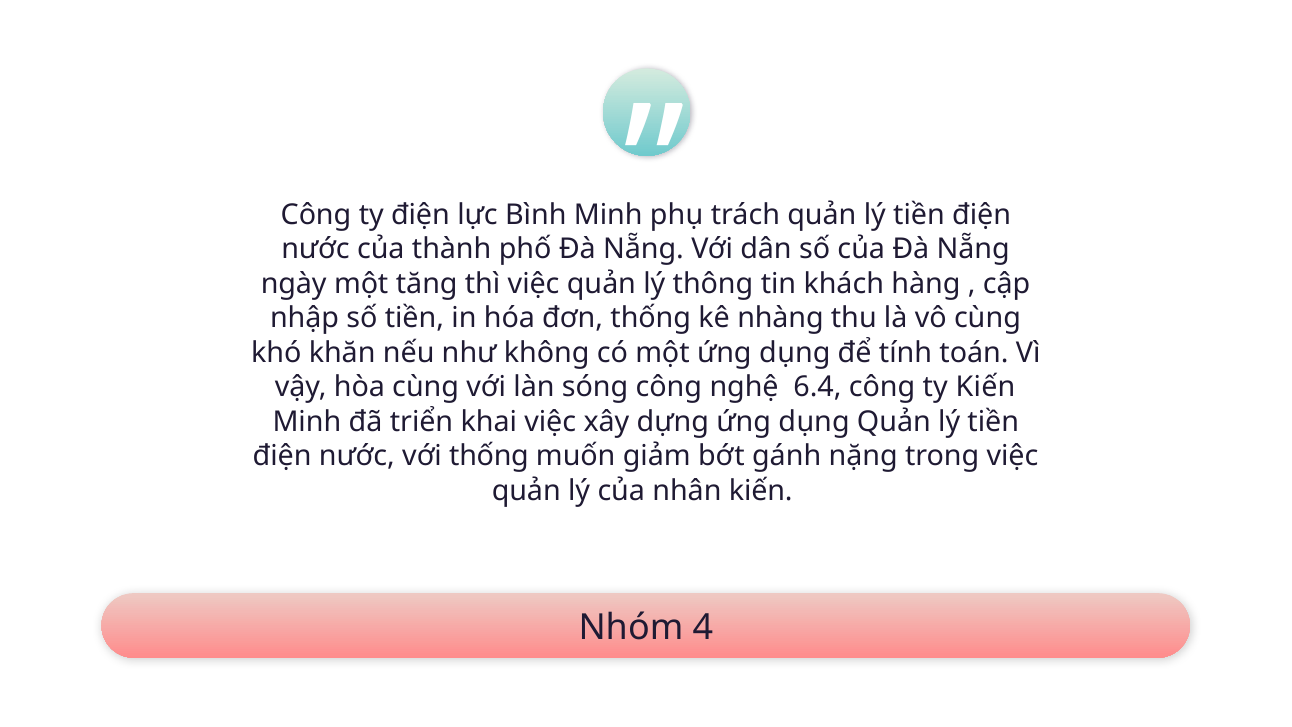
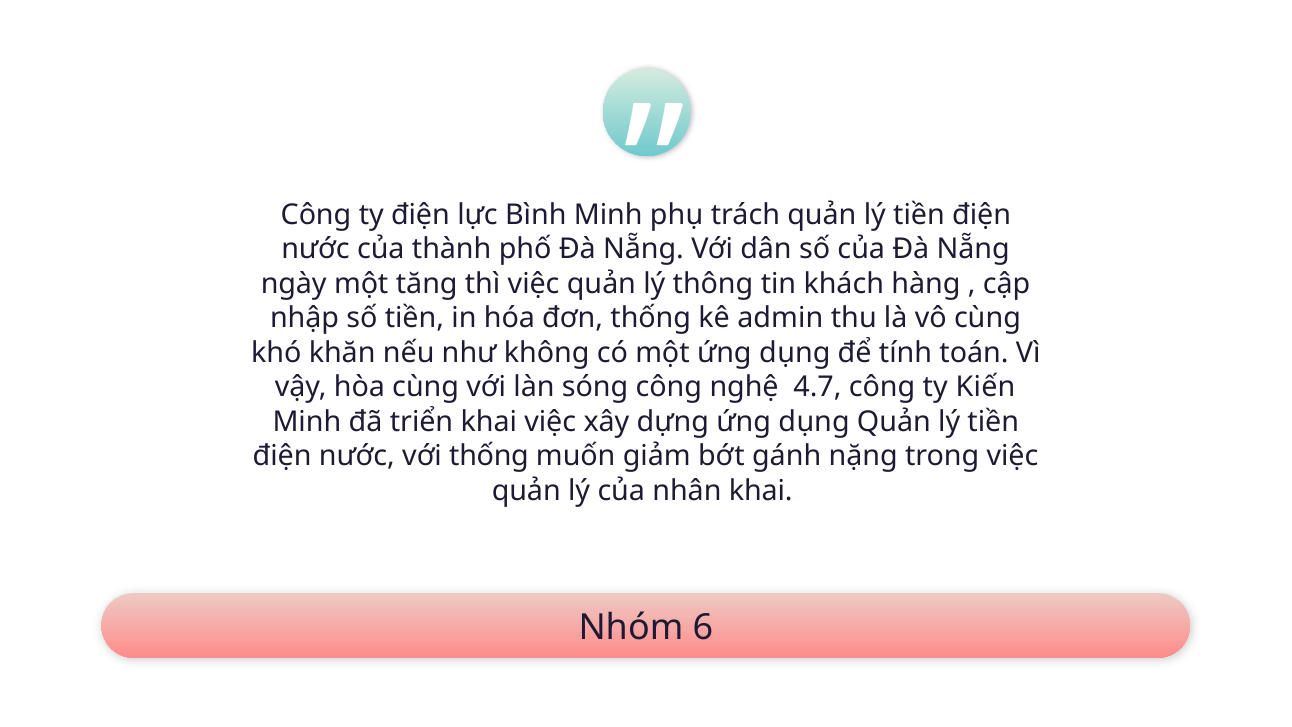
nhàng: nhàng -> admin (780, 318)
6.4: 6.4 -> 4.7 (817, 387)
nhân kiến: kiến -> khai (761, 490)
4: 4 -> 6 (703, 628)
